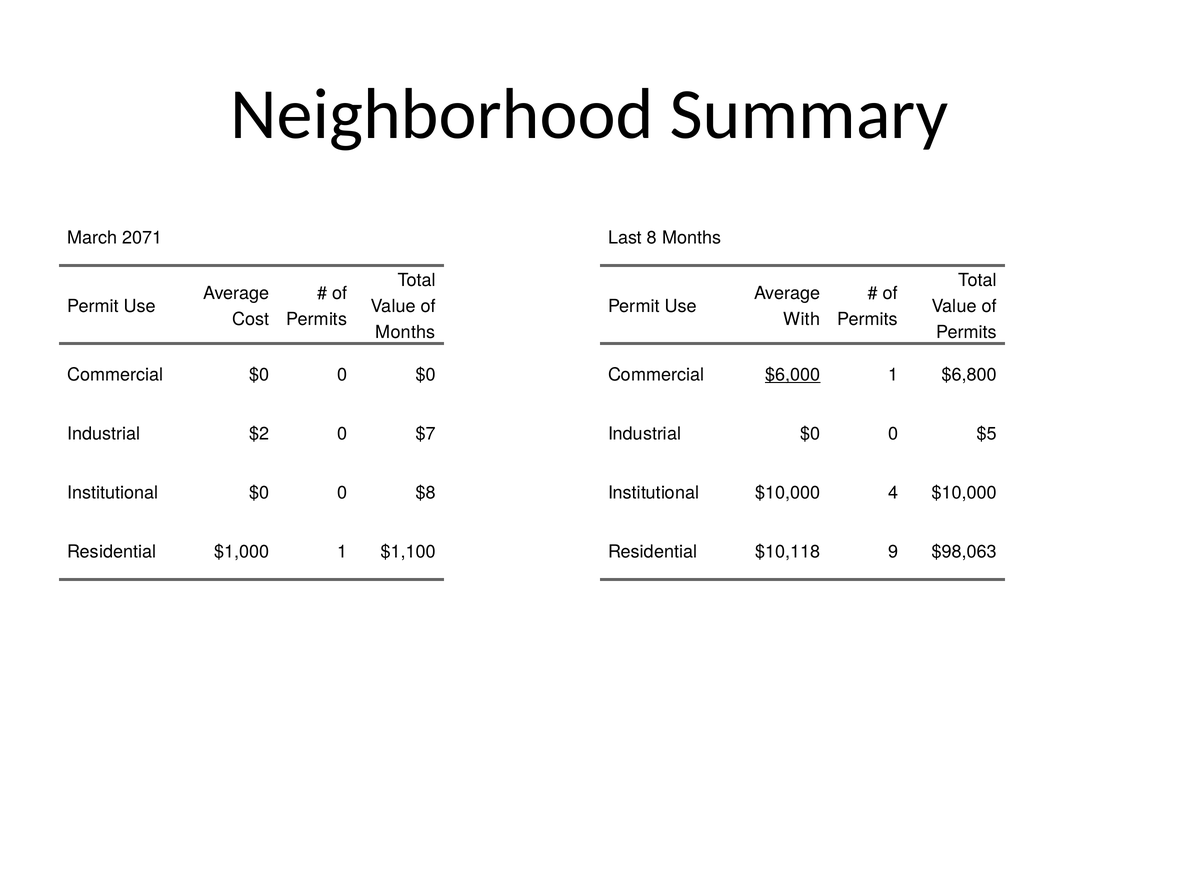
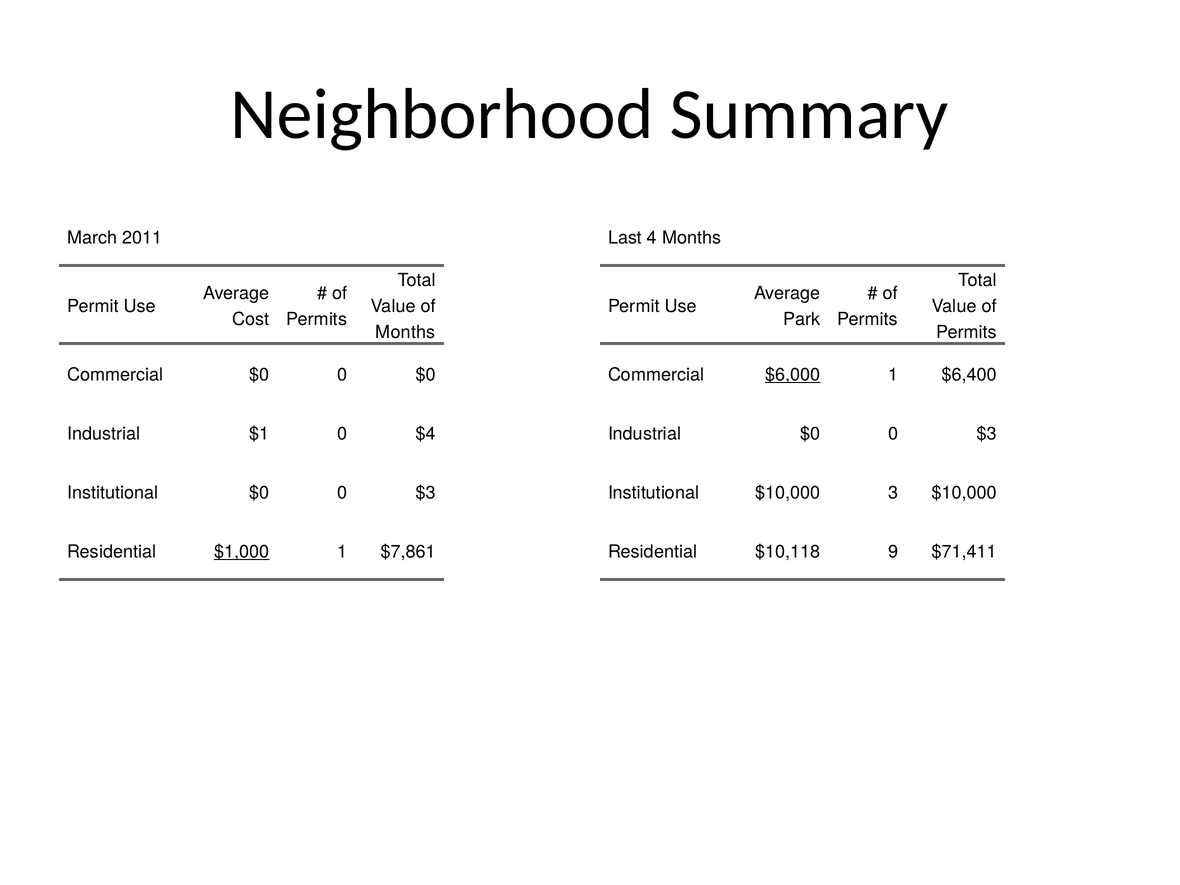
2071: 2071 -> 2011 (142, 238)
8: 8 -> 4 (652, 238)
With: With -> Park (802, 319)
$6,800: $6,800 -> $6,400 (969, 375)
$2: $2 -> $1 (259, 434)
$7: $7 -> $4 (426, 434)
Industrial $0 0 $5: $5 -> $3 (987, 434)
Institutional $0 0 $8: $8 -> $3 (426, 493)
4: 4 -> 3 (893, 493)
$1,000 underline: none -> present (242, 552)
$1,100: $1,100 -> $7,861 (408, 552)
$98,063: $98,063 -> $71,411 (964, 552)
